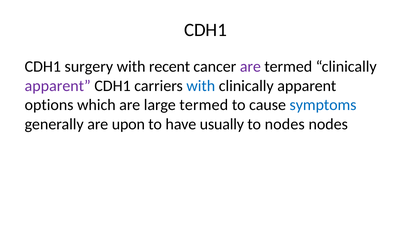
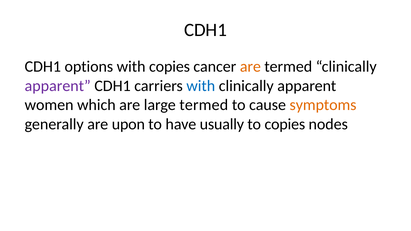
surgery: surgery -> options (89, 67)
with recent: recent -> copies (170, 67)
are colour: purple -> orange (250, 67)
options: options -> women (49, 105)
symptoms colour: blue -> orange (323, 105)
to nodes: nodes -> copies (285, 124)
